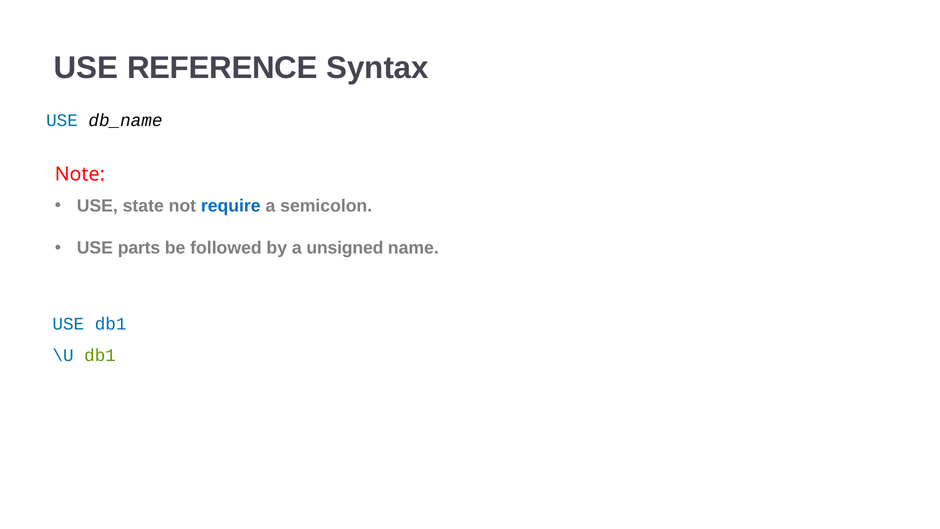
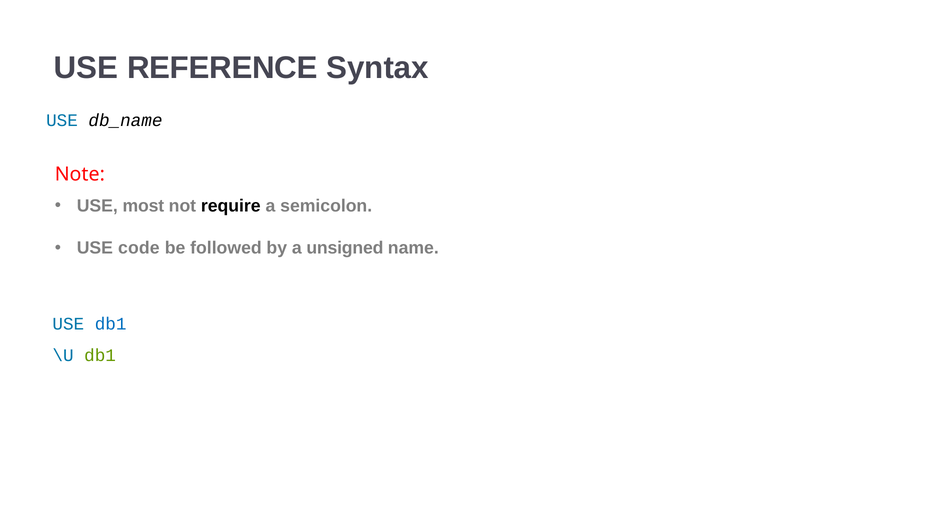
state: state -> most (143, 206)
require colour: blue -> black (231, 206)
parts: parts -> code (139, 248)
